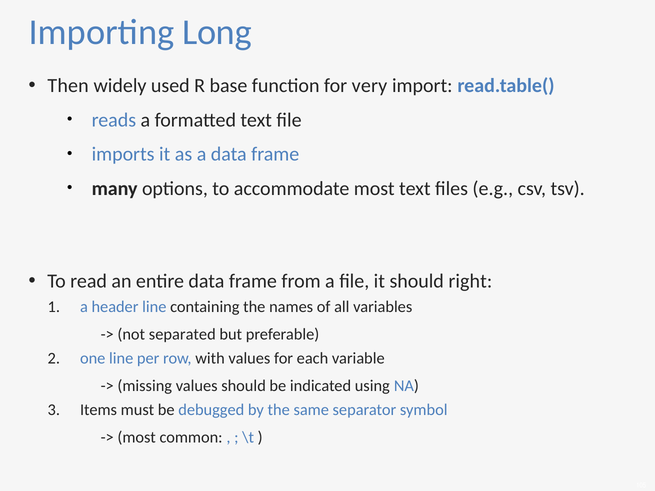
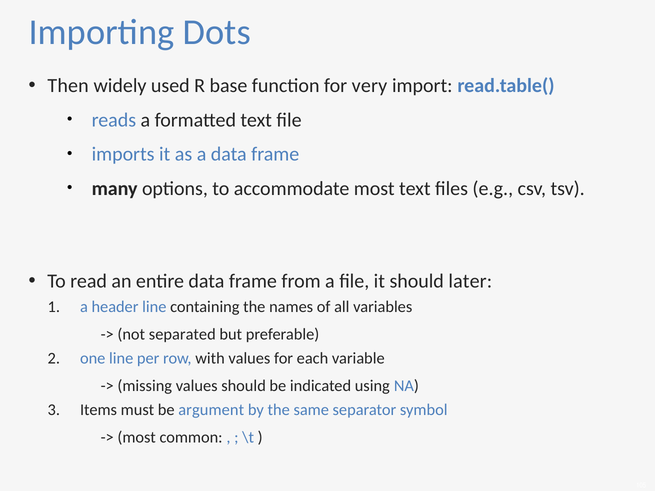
Long: Long -> Dots (217, 32)
right: right -> later (470, 281)
debugged: debugged -> argument (211, 410)
